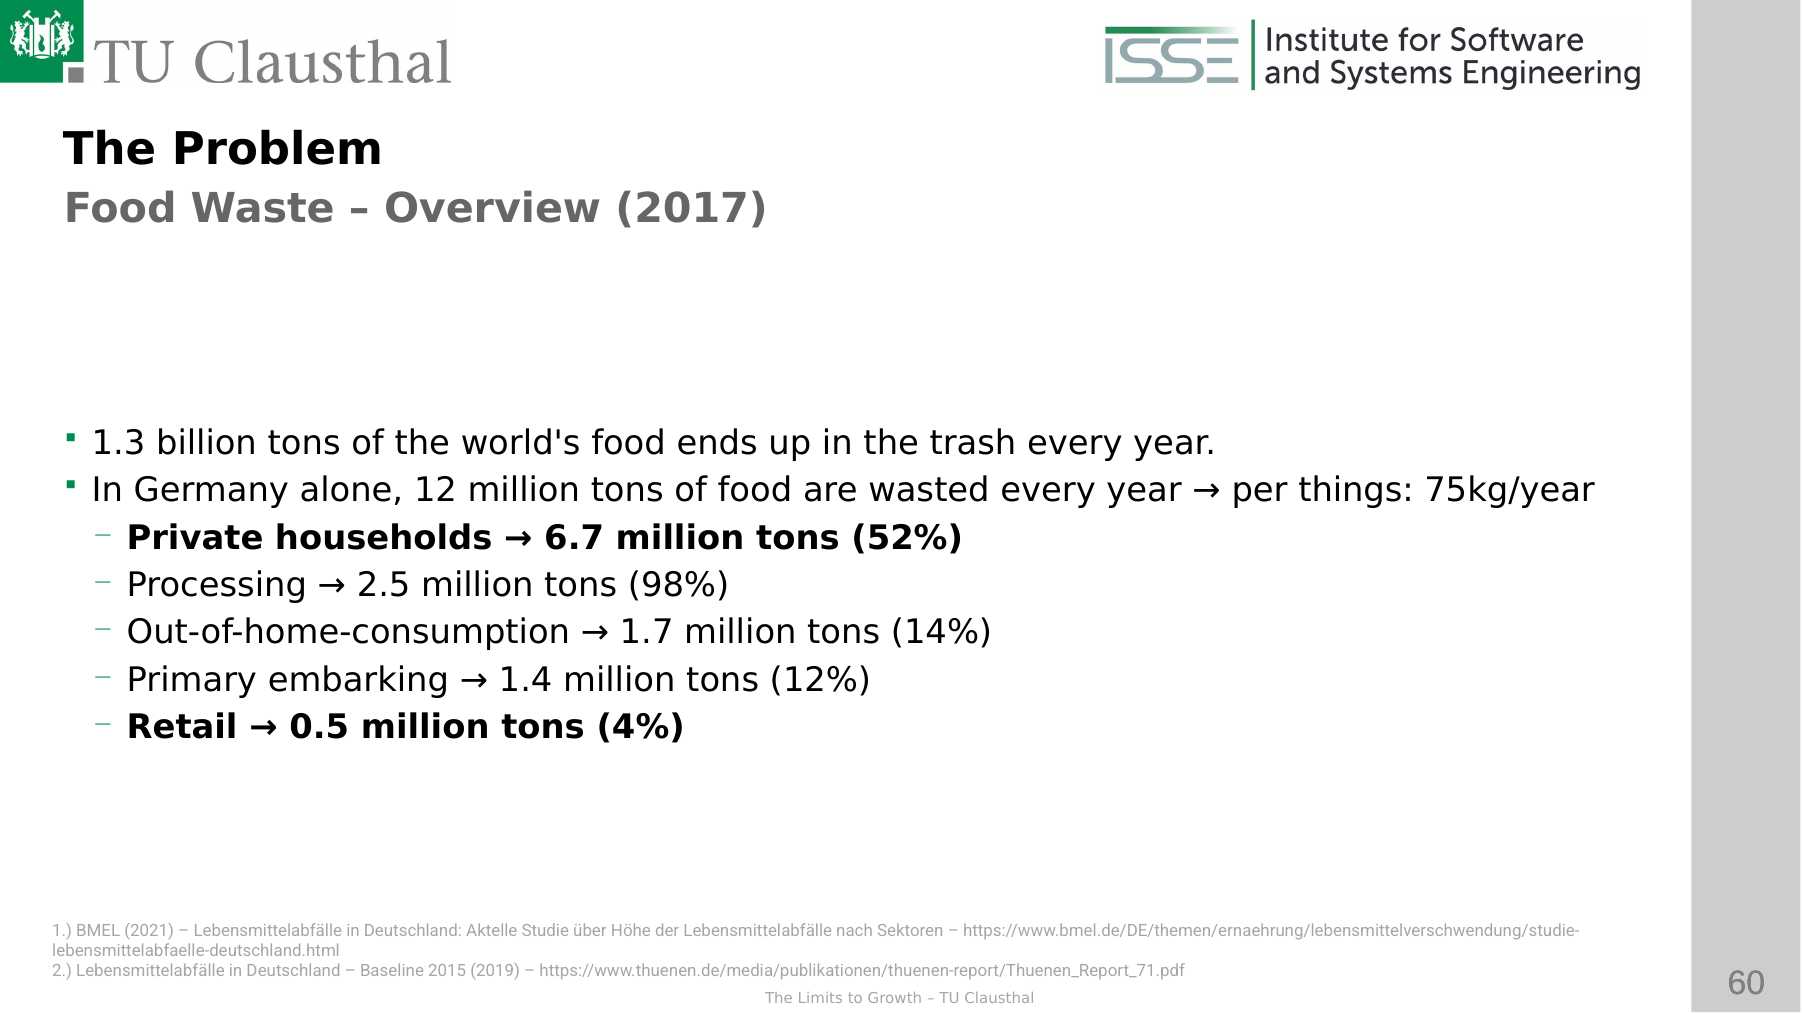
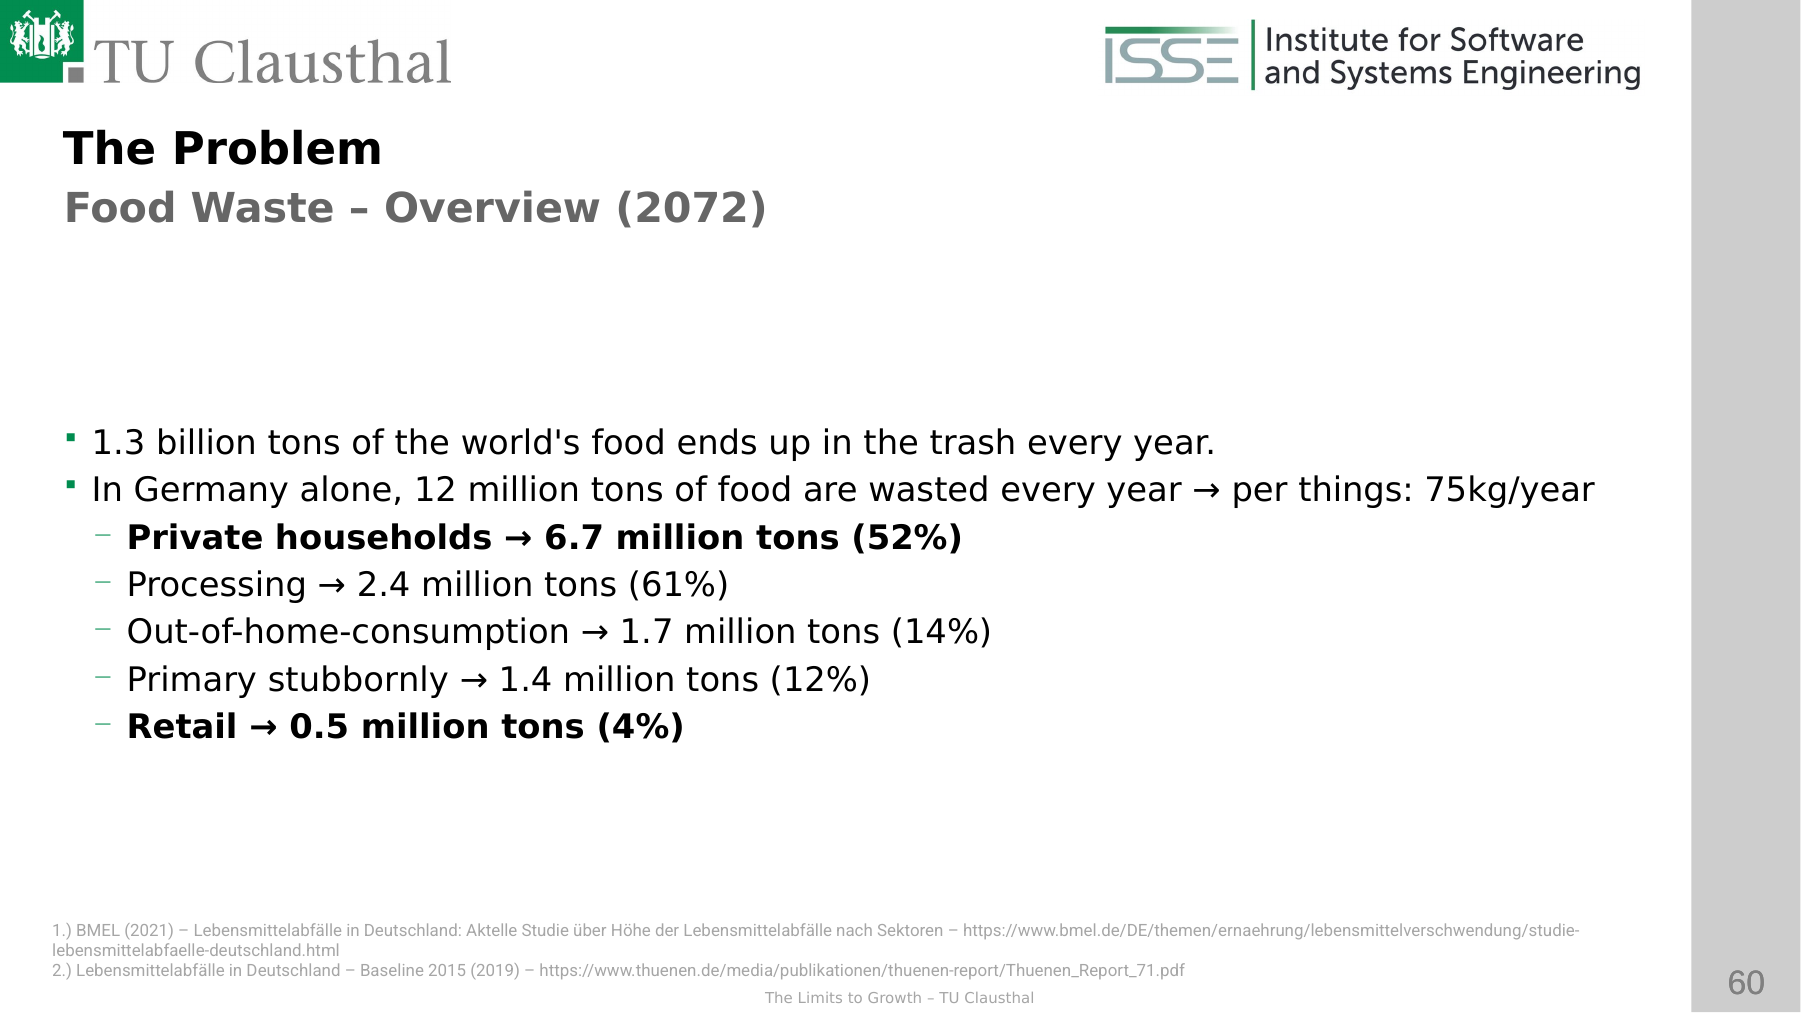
2017: 2017 -> 2072 (692, 209)
2.5: 2.5 -> 2.4 (384, 585)
98%: 98% -> 61% (679, 585)
embarking: embarking -> stubbornly (358, 680)
